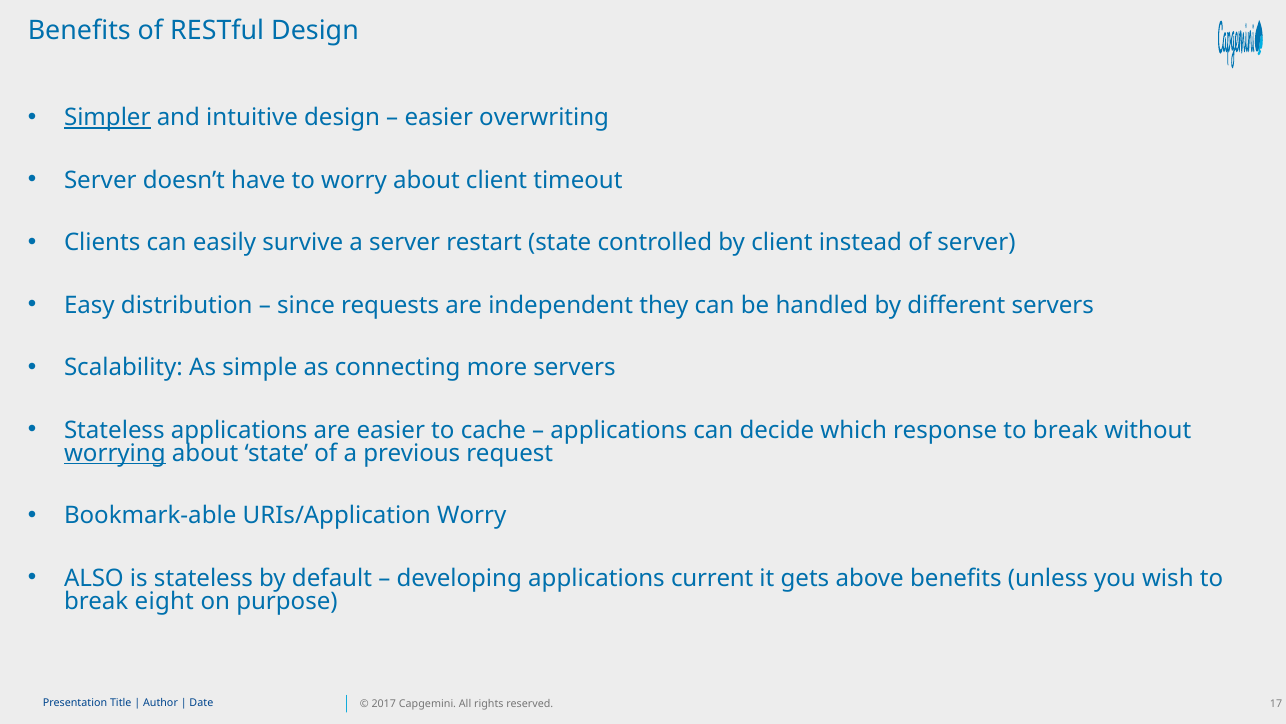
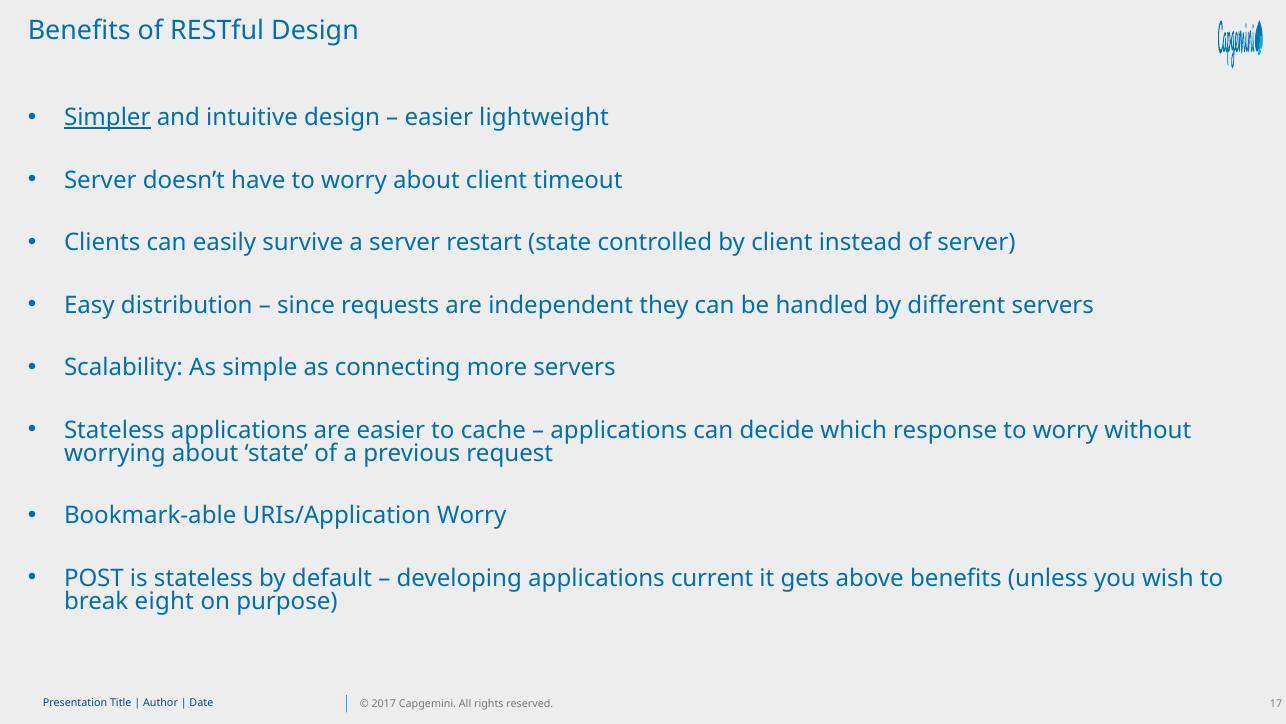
overwriting: overwriting -> lightweight (544, 118)
response to break: break -> worry (1066, 430)
worrying underline: present -> none (115, 453)
ALSO: ALSO -> POST (94, 578)
